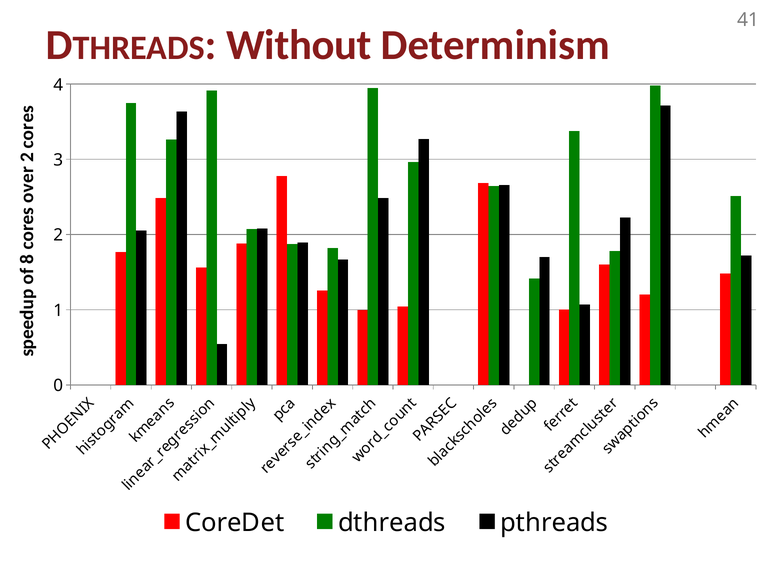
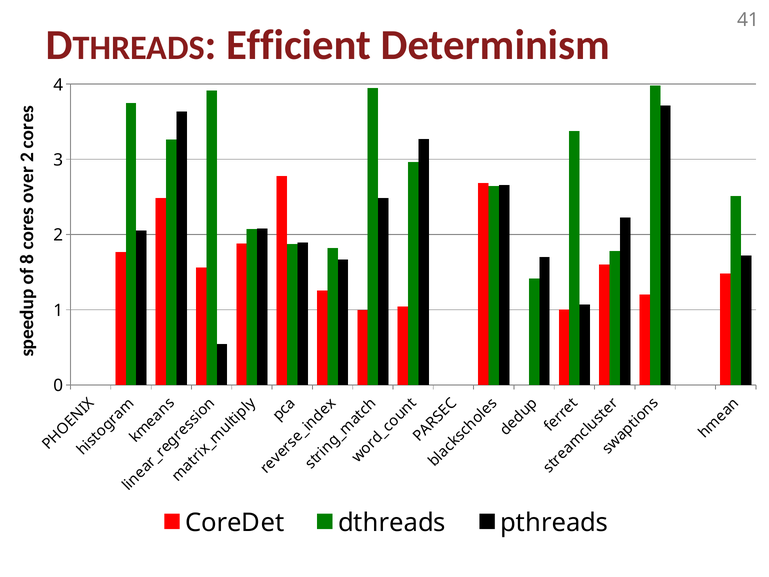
Without: Without -> Efficient (299, 45)
